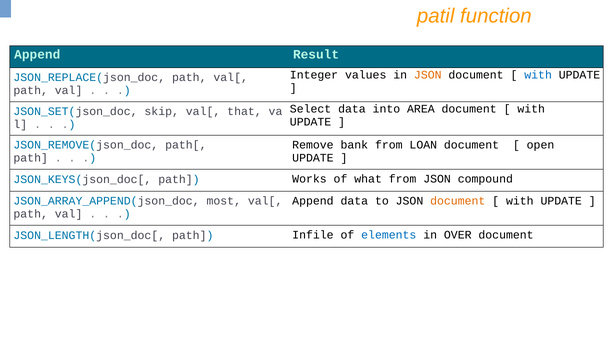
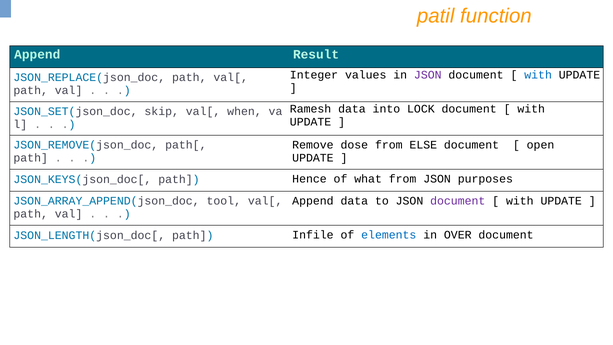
JSON colour: orange -> purple (428, 75)
Select: Select -> Ramesh (311, 109)
AREA: AREA -> LOCK (421, 109)
that: that -> when (244, 111)
bank: bank -> dose (354, 145)
LOAN: LOAN -> ELSE (423, 145)
Works: Works -> Hence (309, 179)
compound: compound -> purposes (485, 179)
most: most -> tool (224, 201)
document colour: orange -> purple (458, 201)
